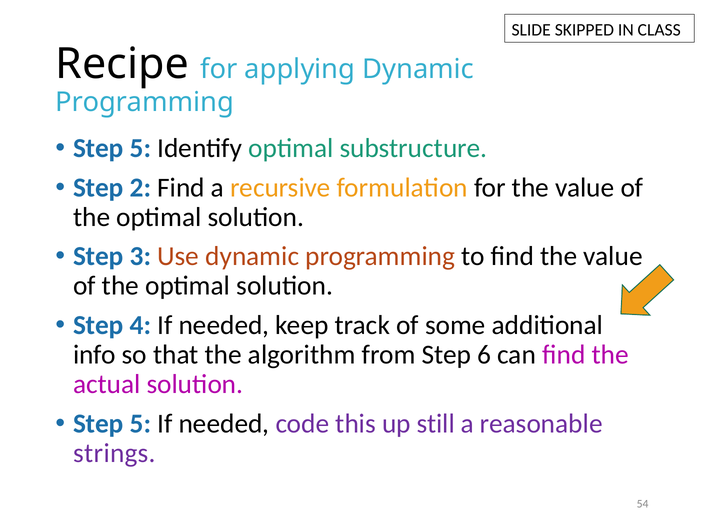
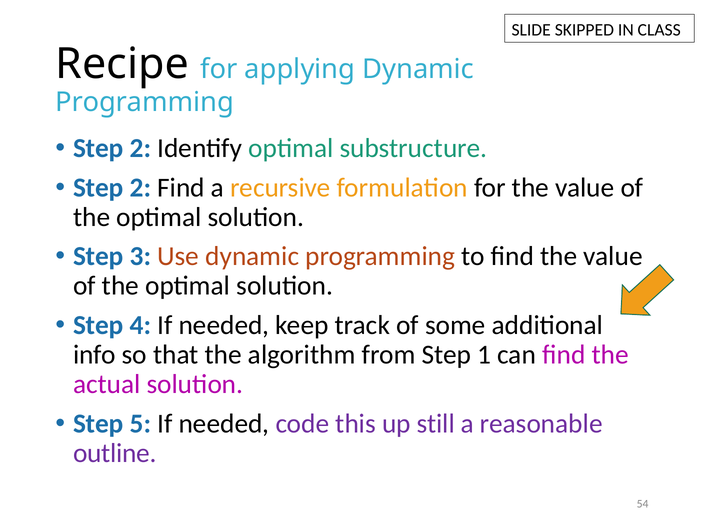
5: 5 -> 2 (140, 148)
6: 6 -> 1 (484, 355)
strings: strings -> outline (115, 453)
